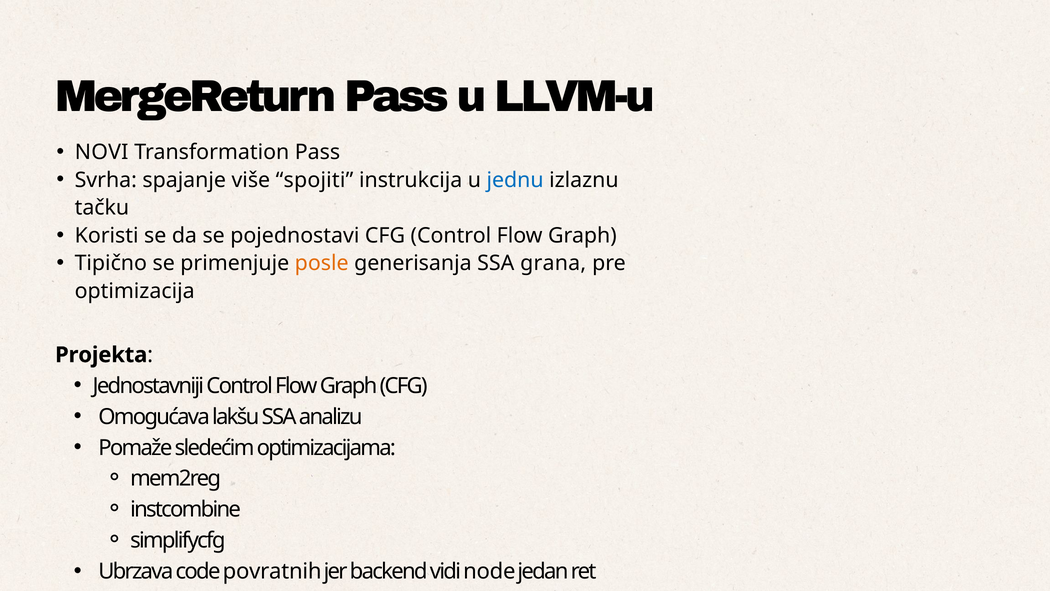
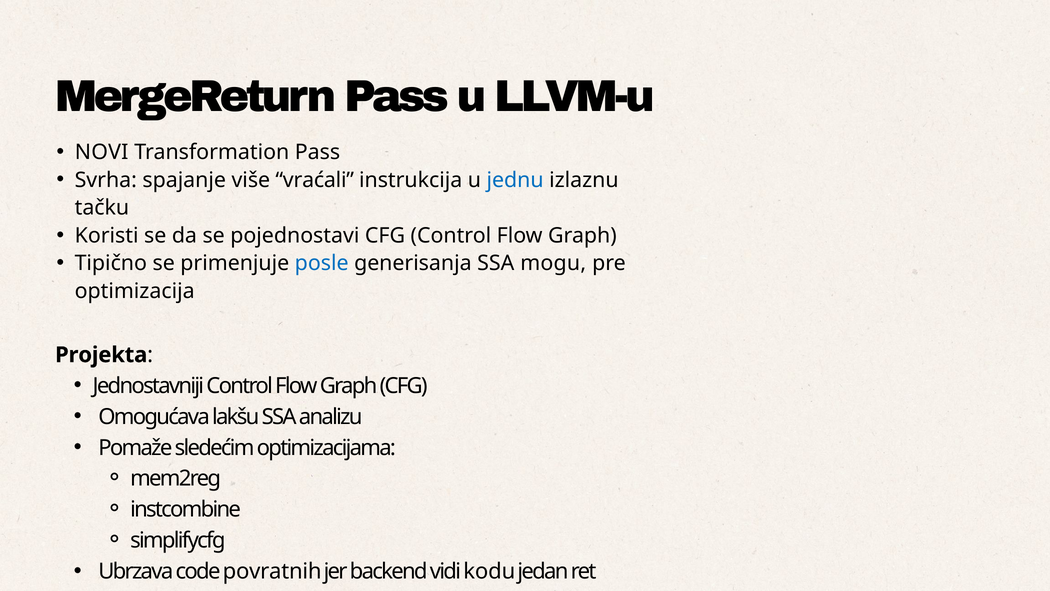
spojiti: spojiti -> vraćali (315, 180)
posle colour: orange -> blue (322, 263)
grana: grana -> mogu (553, 263)
node: node -> kodu (489, 571)
